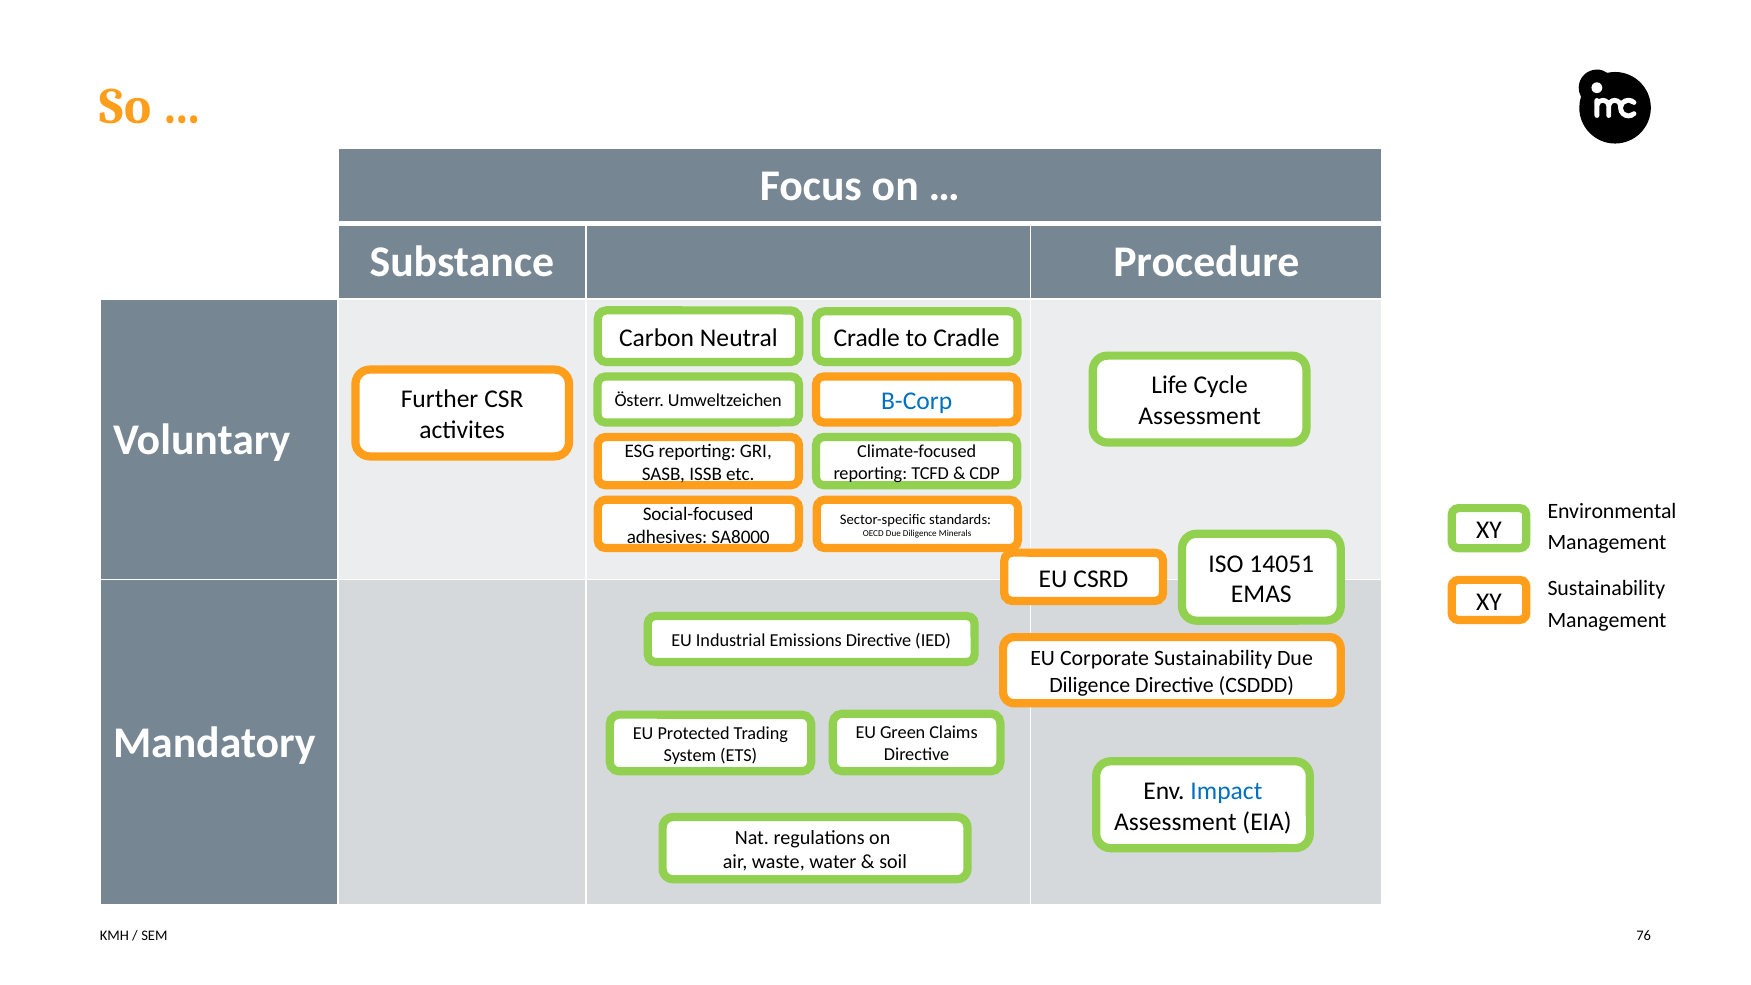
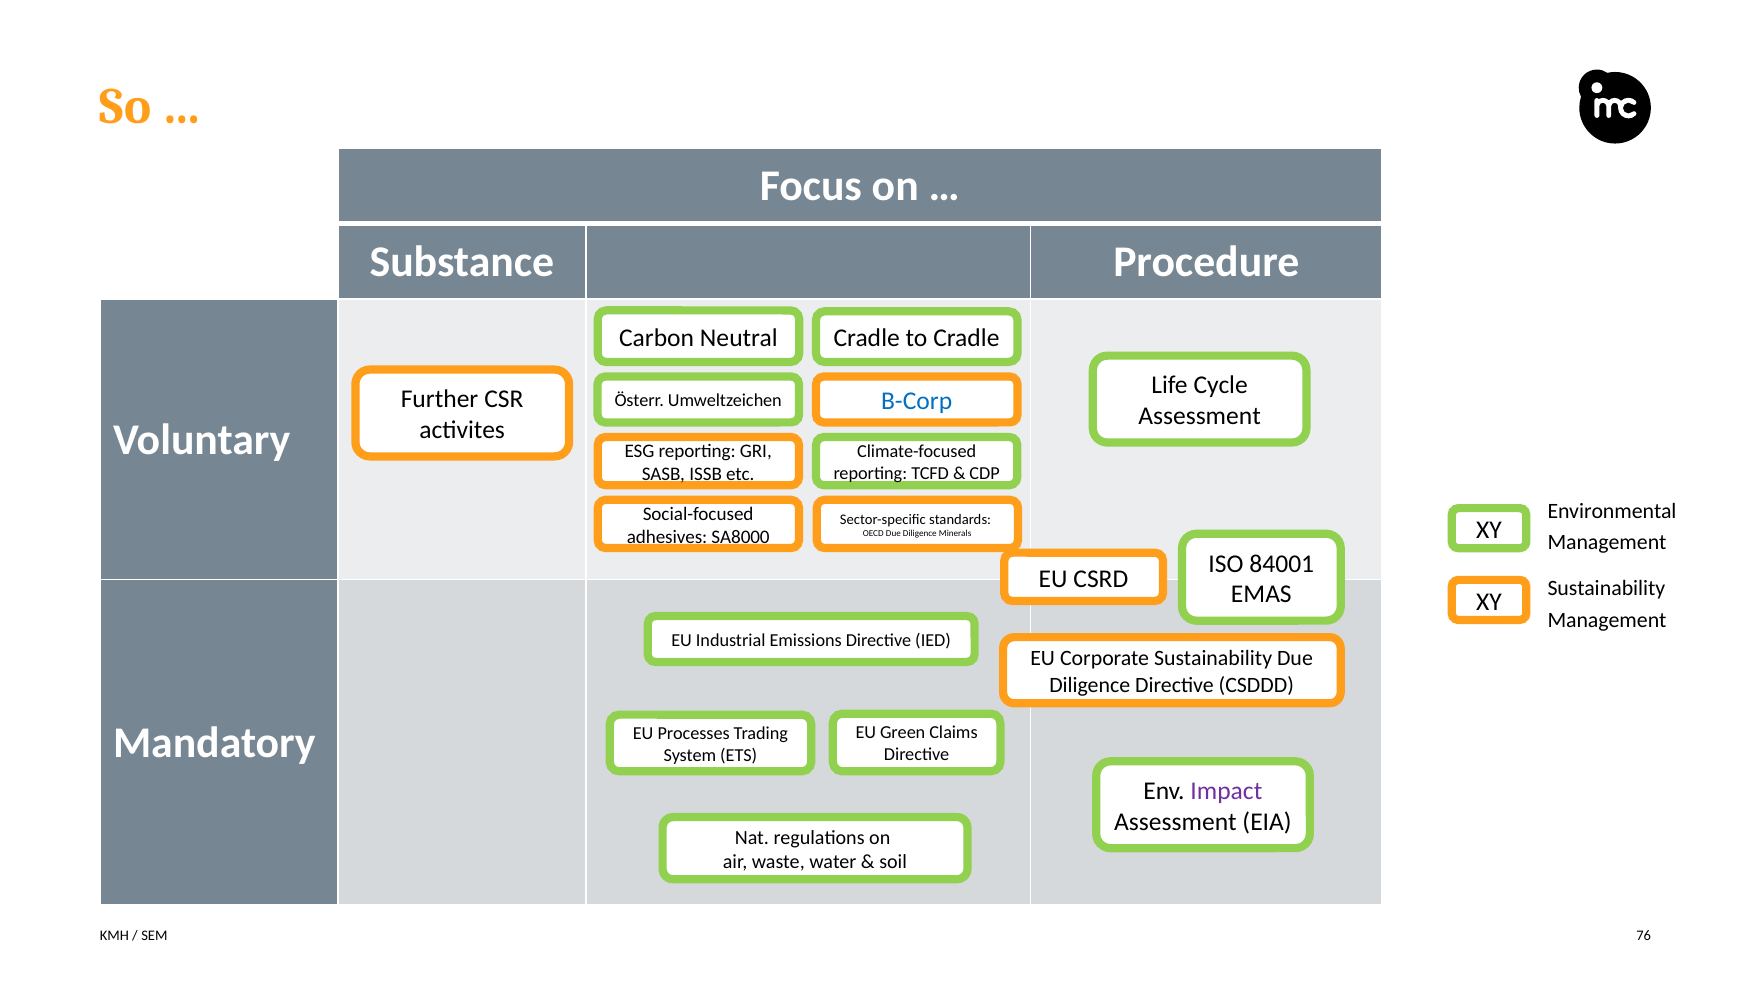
14051: 14051 -> 84001 (1282, 564)
Protected: Protected -> Processes (694, 733)
Impact colour: blue -> purple (1226, 791)
